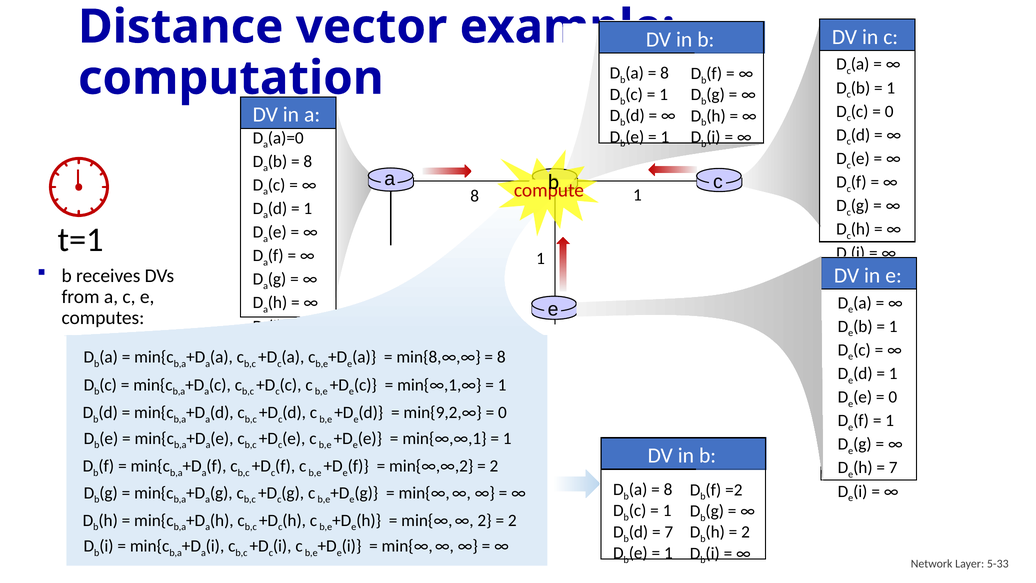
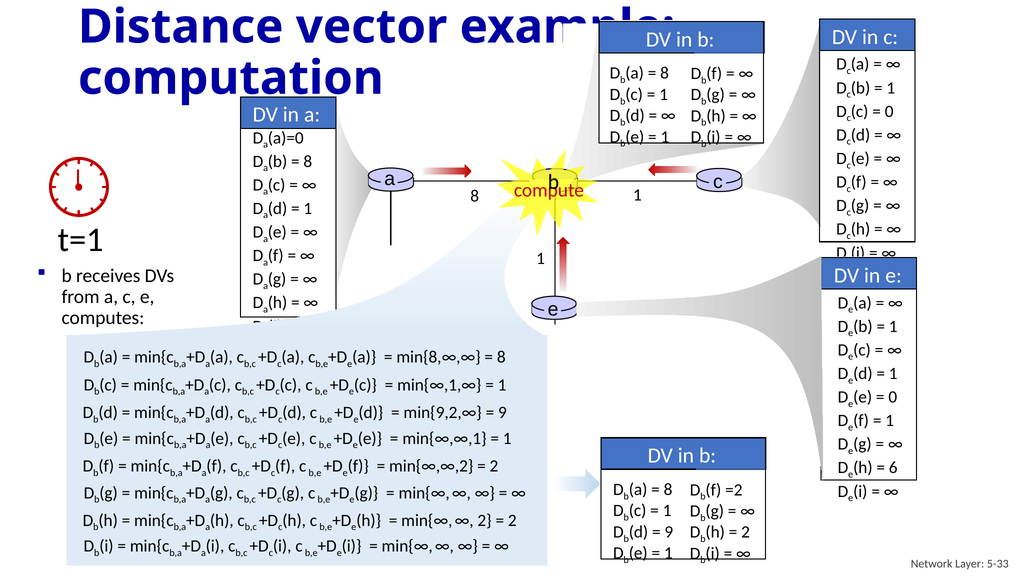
0: 0 -> 9 (502, 412)
7: 7 -> 6 (893, 468)
7: 7 -> 9 (669, 532)
